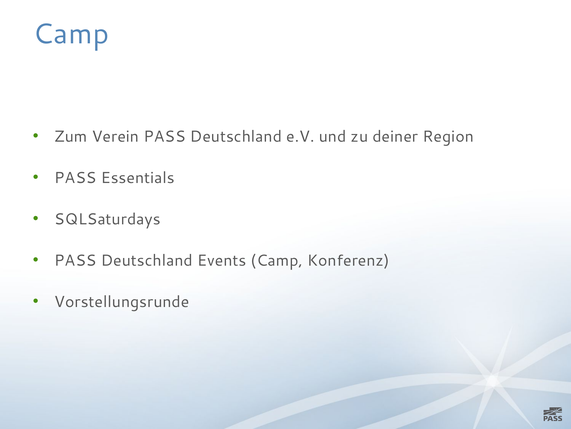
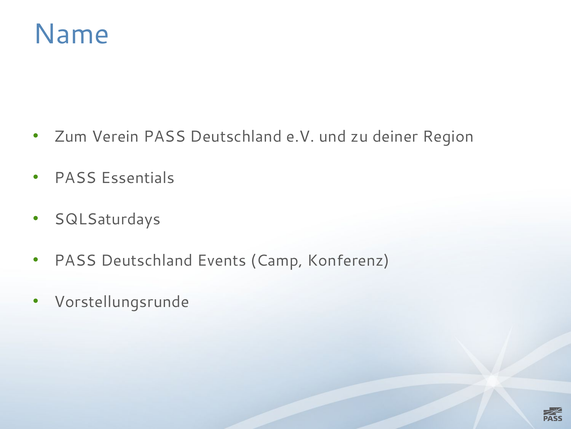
Camp: Camp -> Name (71, 34)
